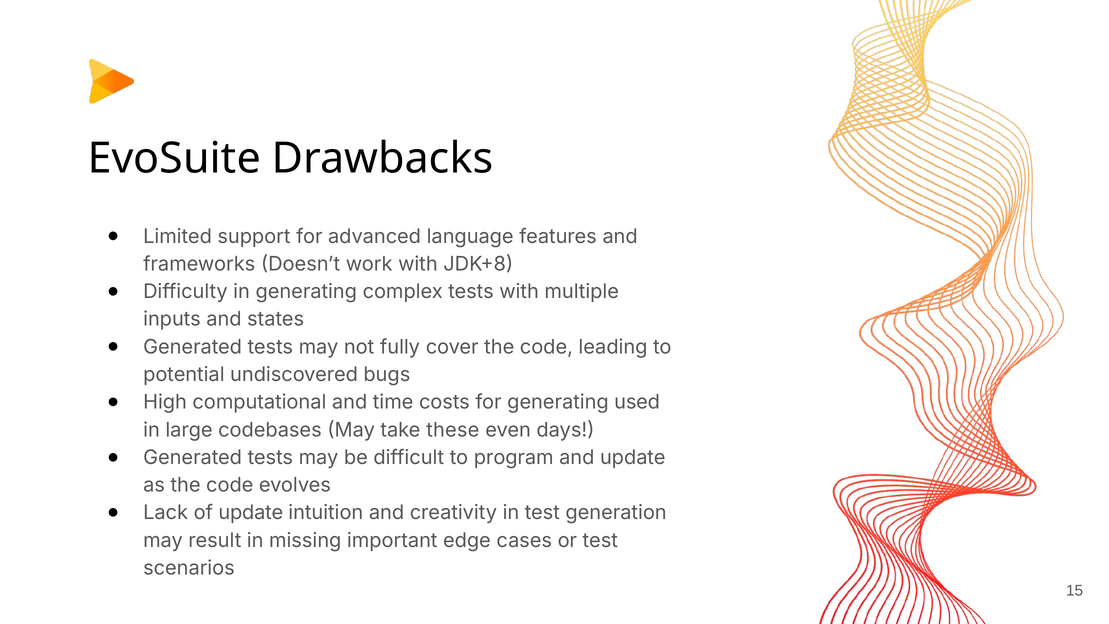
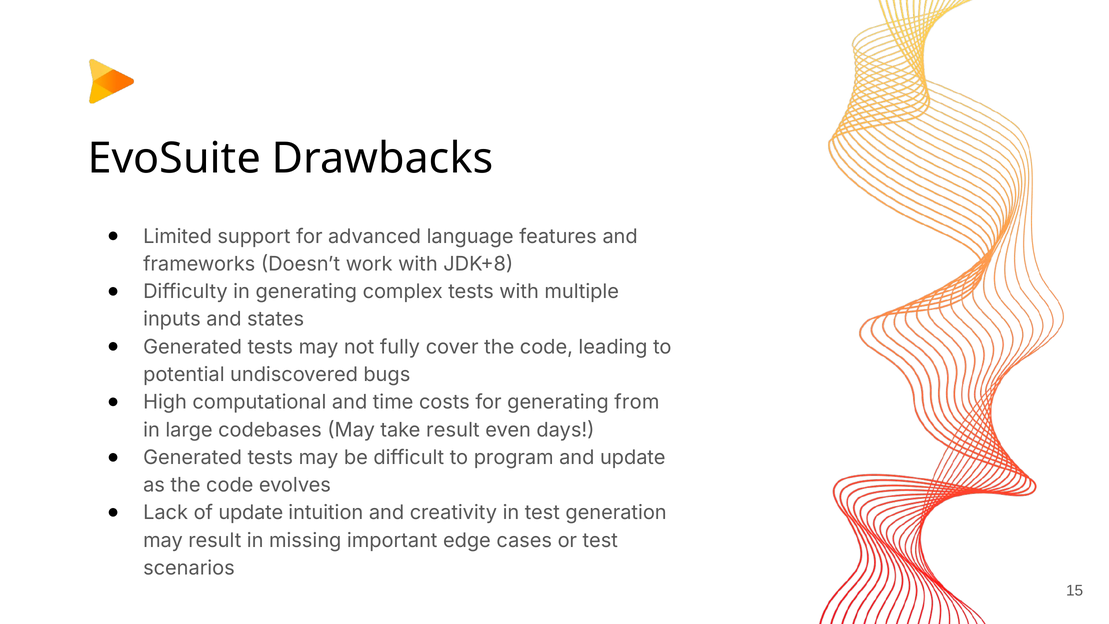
used: used -> from (637, 402)
take these: these -> result (453, 430)
